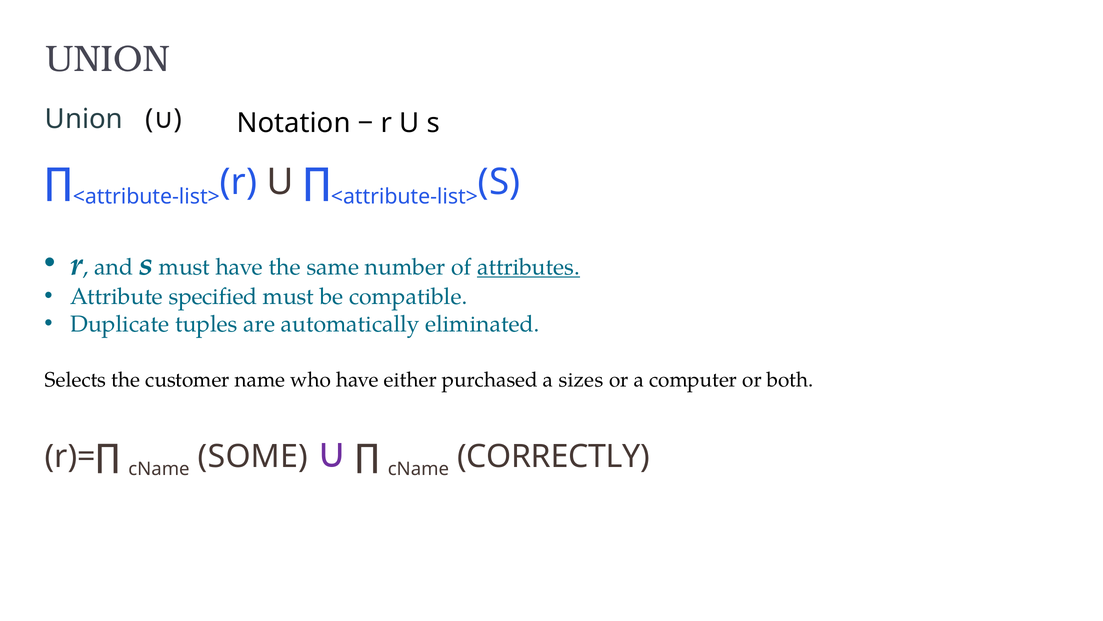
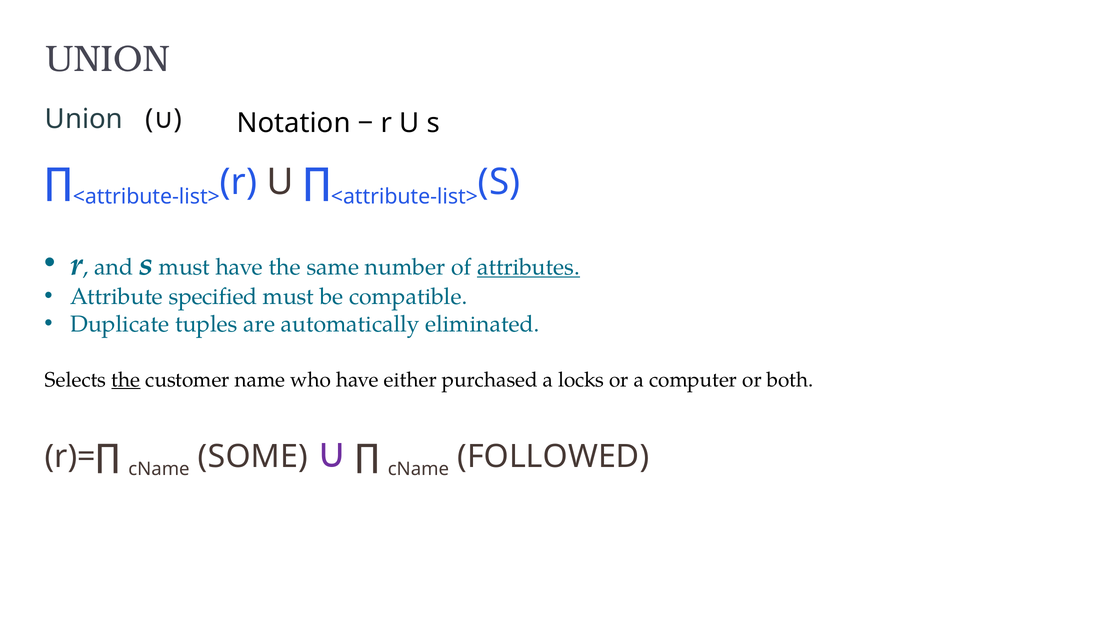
the underline: none -> present (126, 379)
sizes: sizes -> locks (581, 379)
CORRECTLY: CORRECTLY -> FOLLOWED (553, 456)
